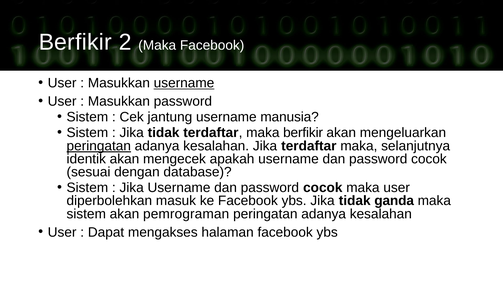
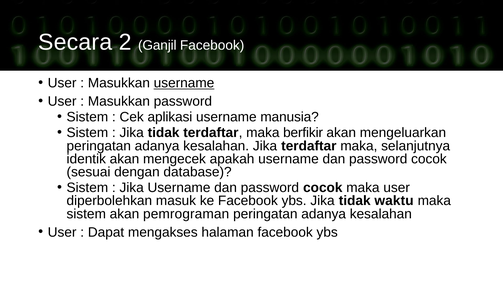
Berfikir: Berfikir -> Secara (75, 42)
2 Maka: Maka -> Ganjil (157, 45)
jantung: jantung -> aplikasi (170, 117)
peringatan underline: present -> none (99, 146)
ganda: ganda -> waktu (394, 201)
